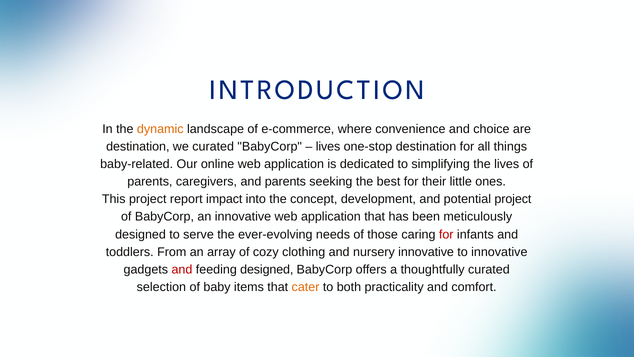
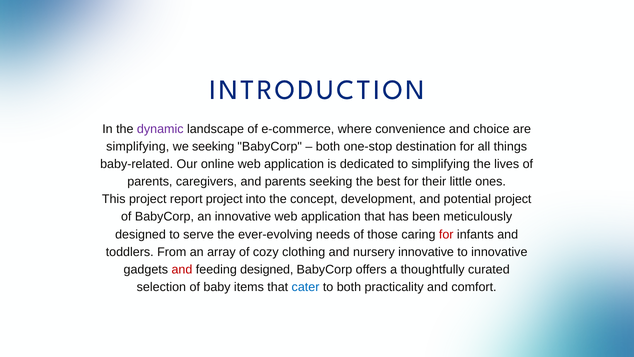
dynamic colour: orange -> purple (160, 129)
destination: destination -> simplifying (138, 147)
we curated: curated -> seeking (213, 147)
lives: lives -> both (328, 147)
report impact: impact -> project (224, 199)
cater colour: orange -> blue (306, 287)
